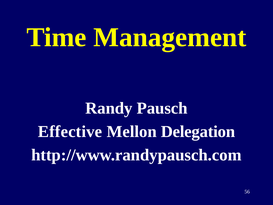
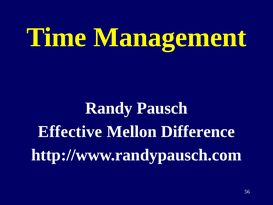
Delegation: Delegation -> Difference (198, 131)
